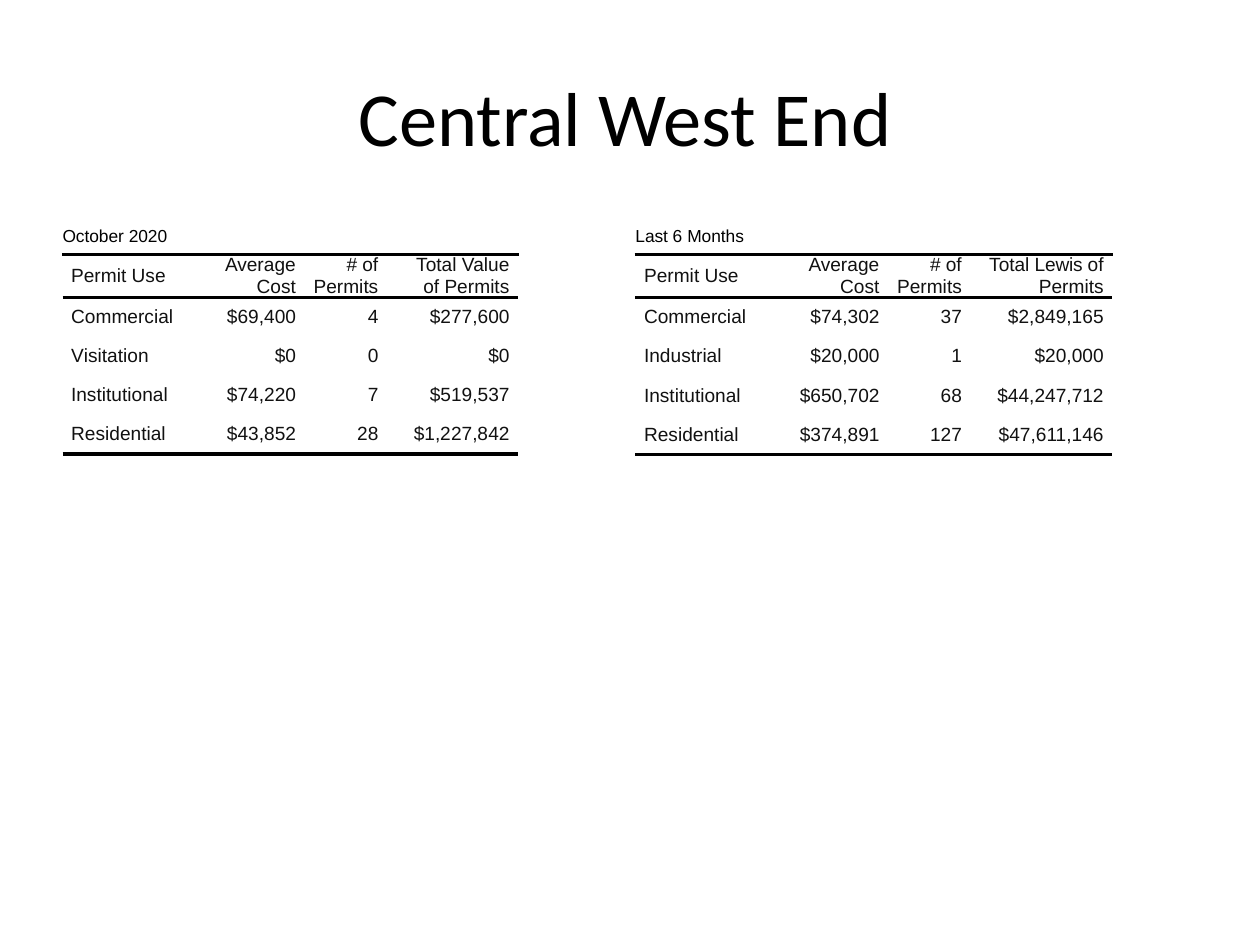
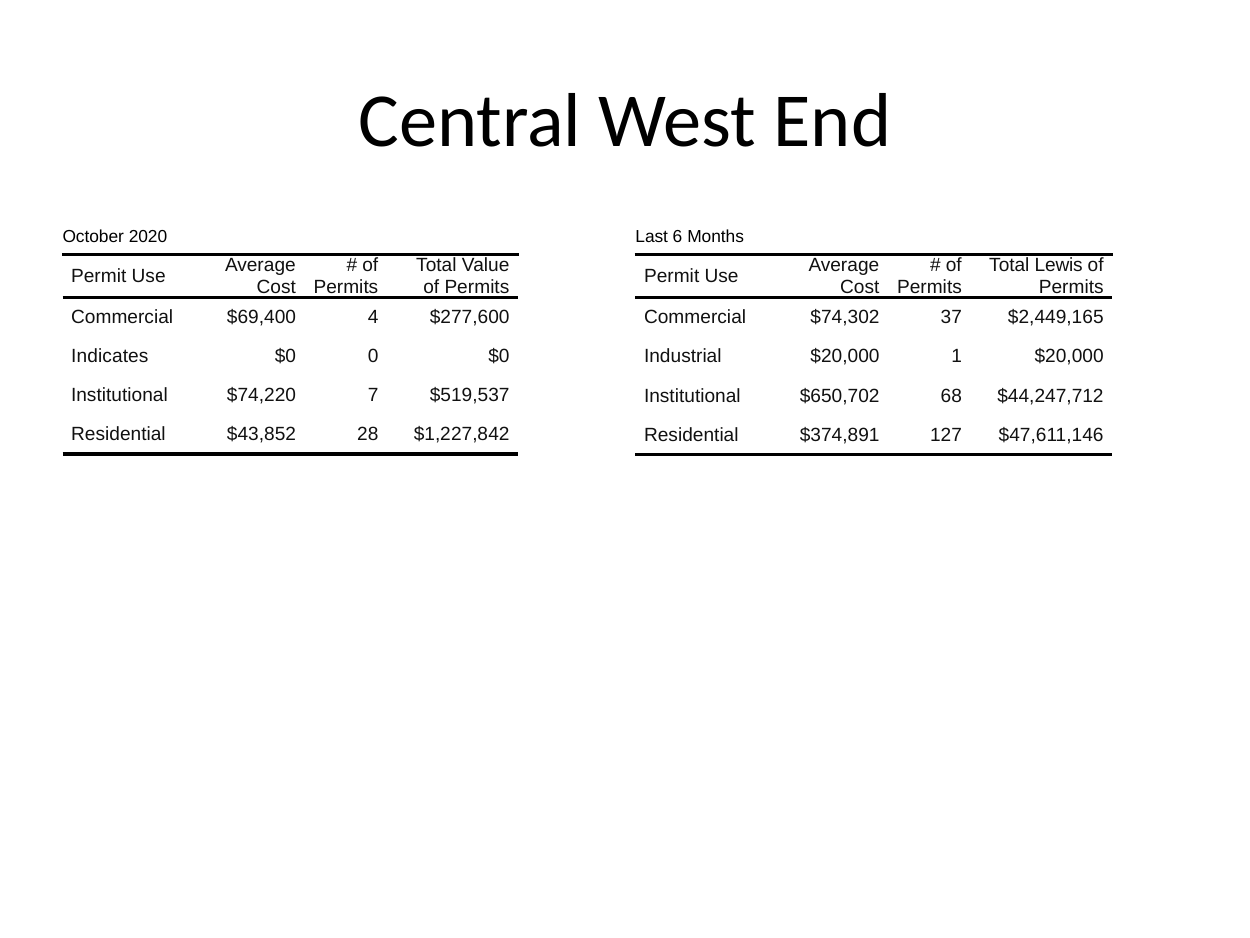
$2,849,165: $2,849,165 -> $2,449,165 (1056, 317)
Visitation: Visitation -> Indicates (110, 356)
